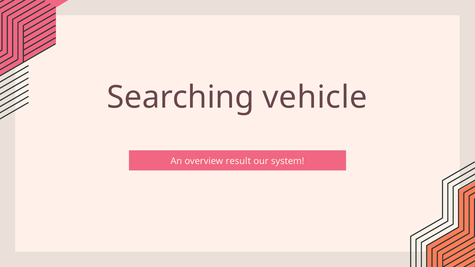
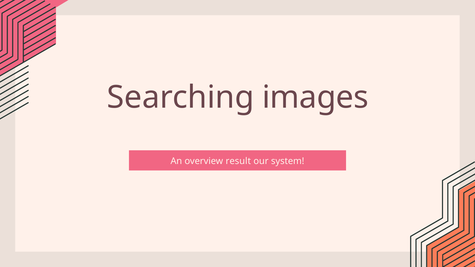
vehicle: vehicle -> images (315, 98)
